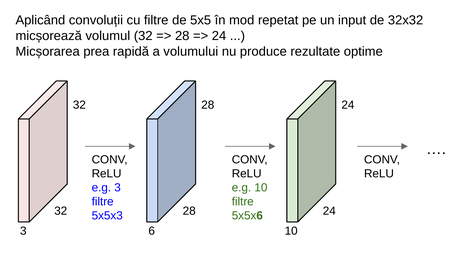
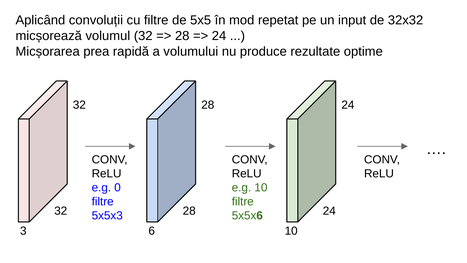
e.g 3: 3 -> 0 (118, 187)
